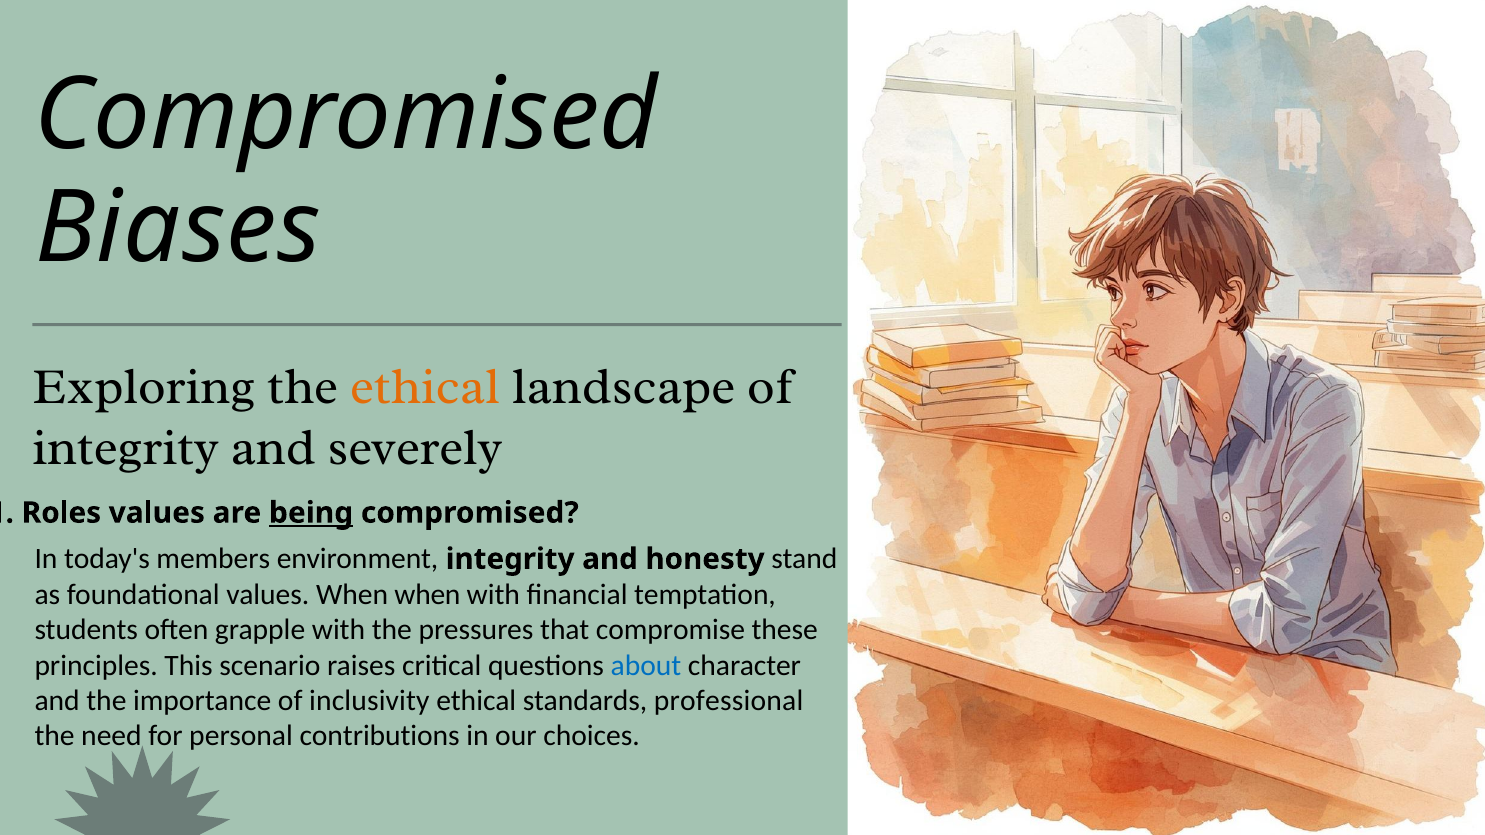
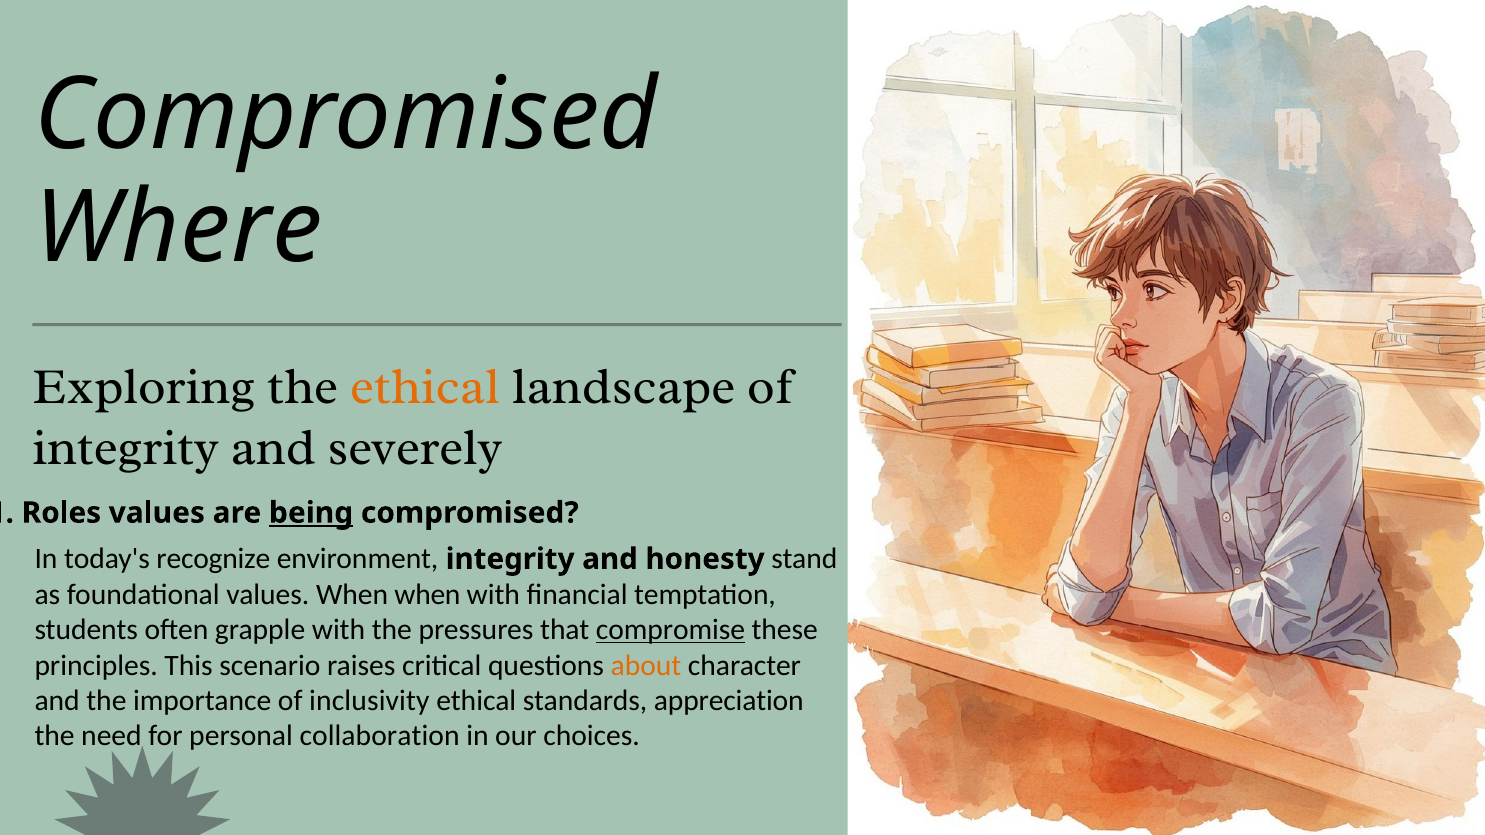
Biases: Biases -> Where (179, 228)
members: members -> recognize (213, 559)
compromise underline: none -> present (670, 630)
about colour: blue -> orange (646, 666)
professional: professional -> appreciation (729, 701)
contributions: contributions -> collaboration (380, 736)
